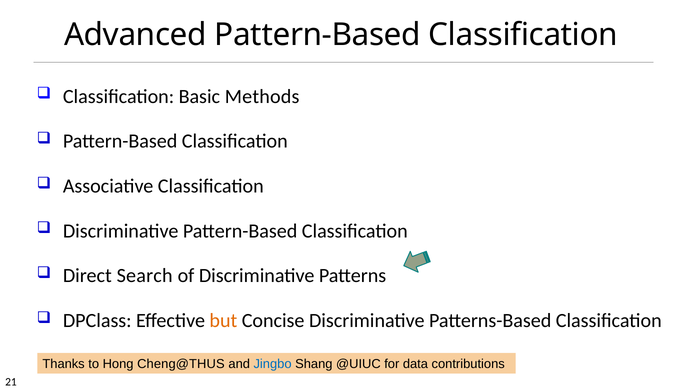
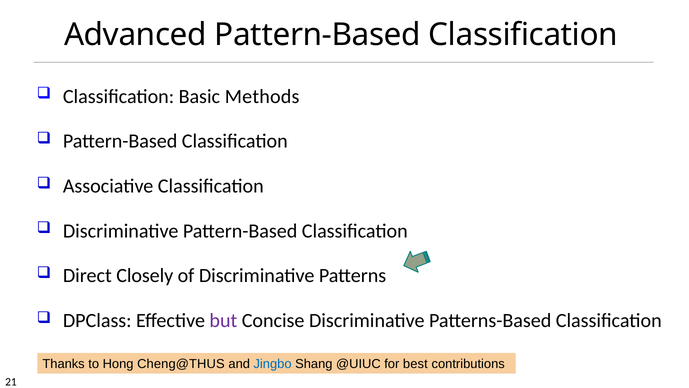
Search: Search -> Closely (145, 276)
but colour: orange -> purple (223, 320)
data: data -> best (415, 364)
